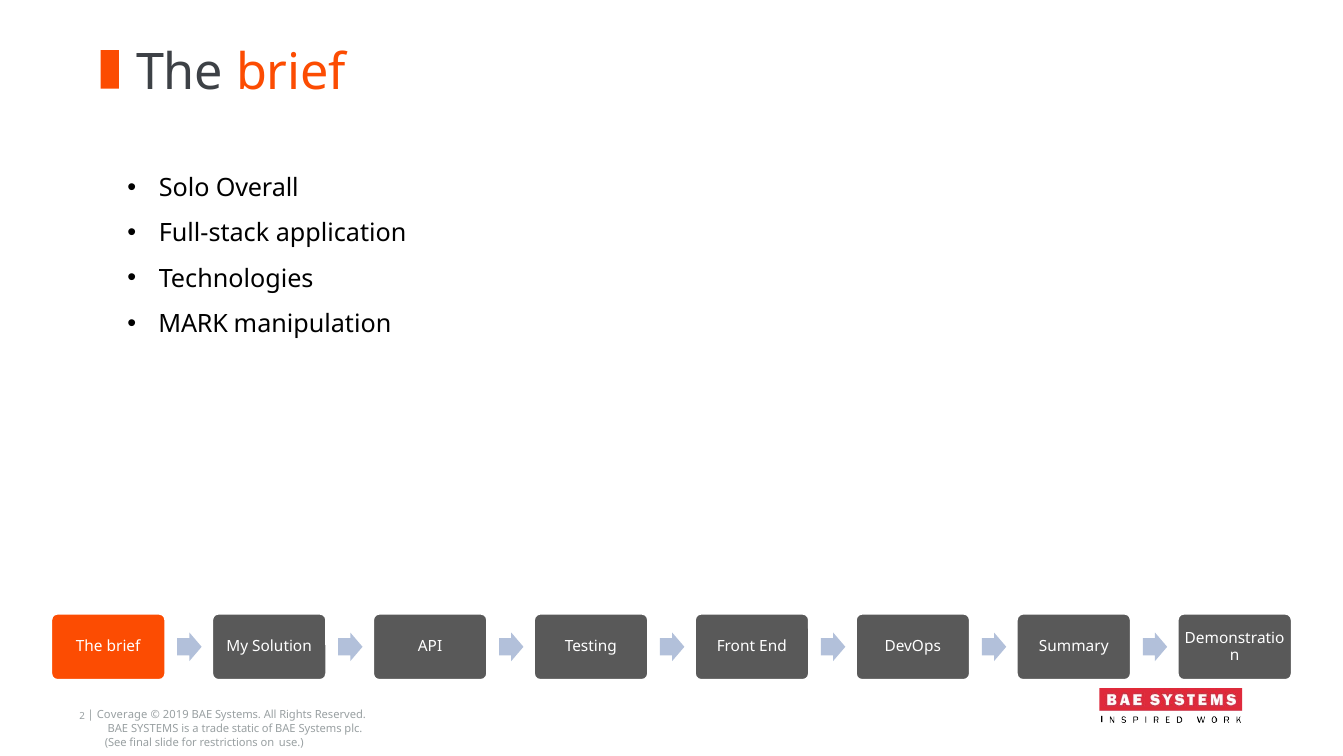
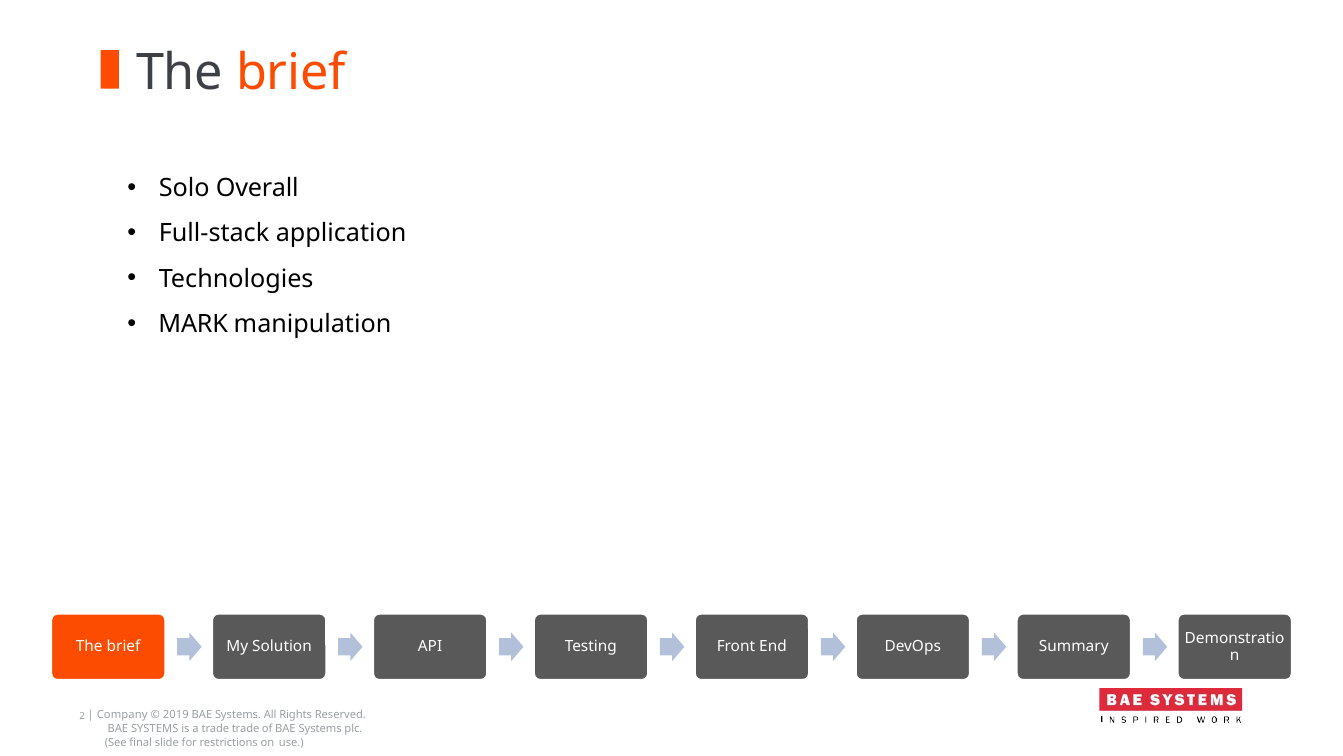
Coverage: Coverage -> Company (122, 714)
trade static: static -> trade (246, 729)
